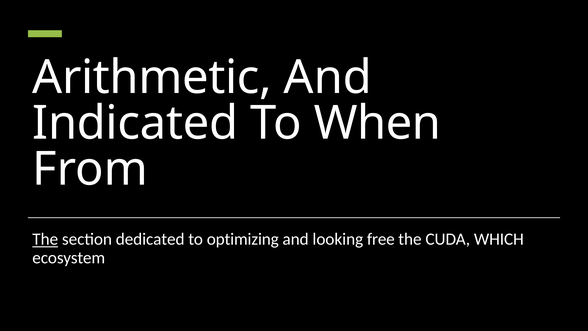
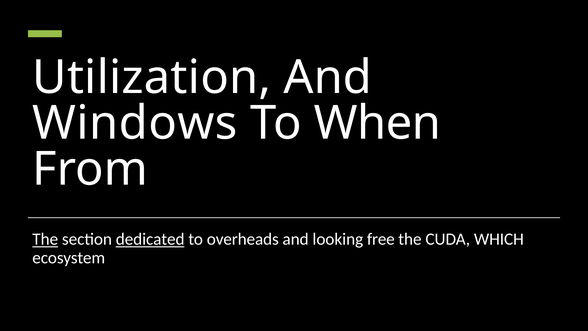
Arithmetic: Arithmetic -> Utilization (152, 77)
Indicated: Indicated -> Windows (135, 123)
dedicated underline: none -> present (150, 239)
optimizing: optimizing -> overheads (243, 239)
